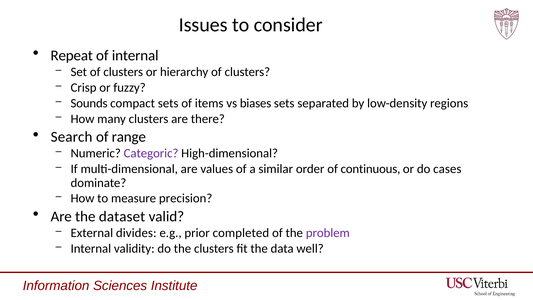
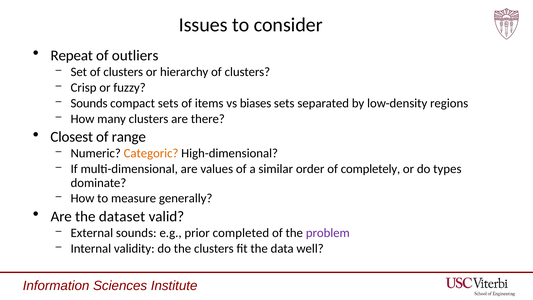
of internal: internal -> outliers (135, 55)
Search: Search -> Closest (72, 137)
Categoric colour: purple -> orange (151, 153)
continuous: continuous -> completely (370, 169)
cases: cases -> types (447, 169)
precision: precision -> generally (186, 198)
External divides: divides -> sounds (136, 233)
